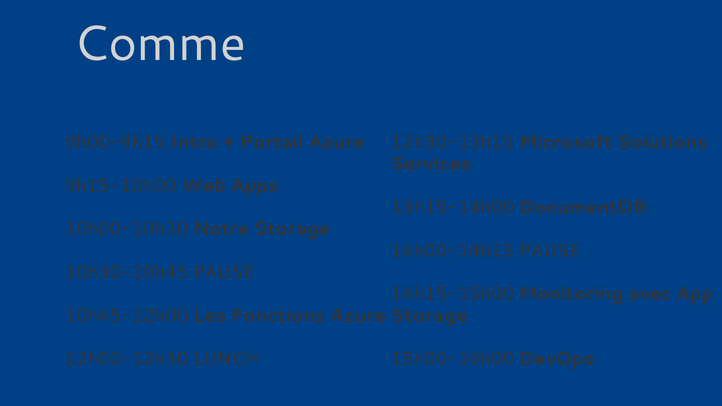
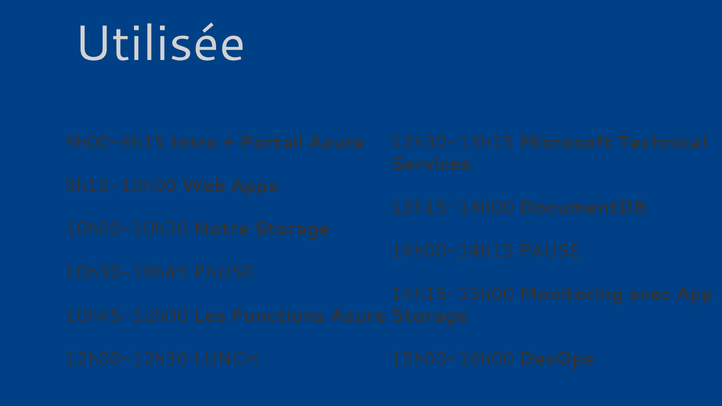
Comme: Comme -> Utilisée (160, 44)
Solutions: Solutions -> Technical (662, 142)
